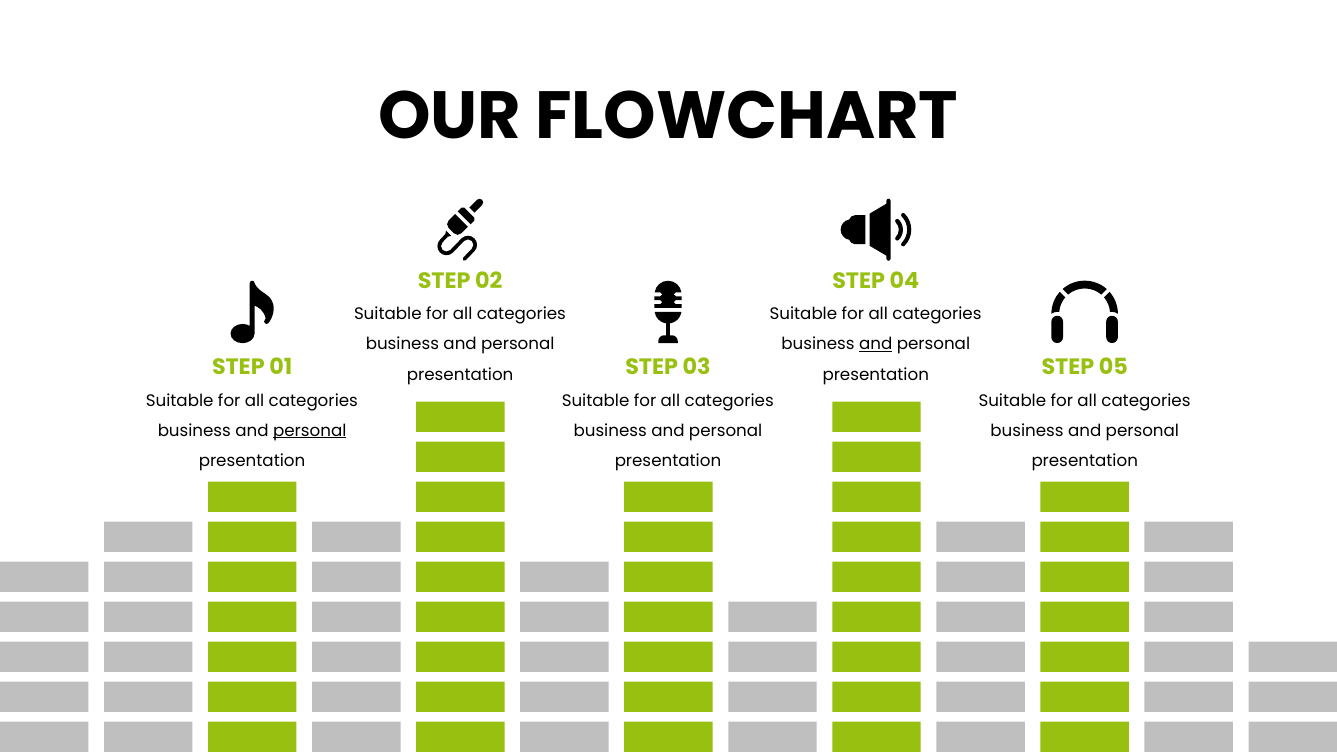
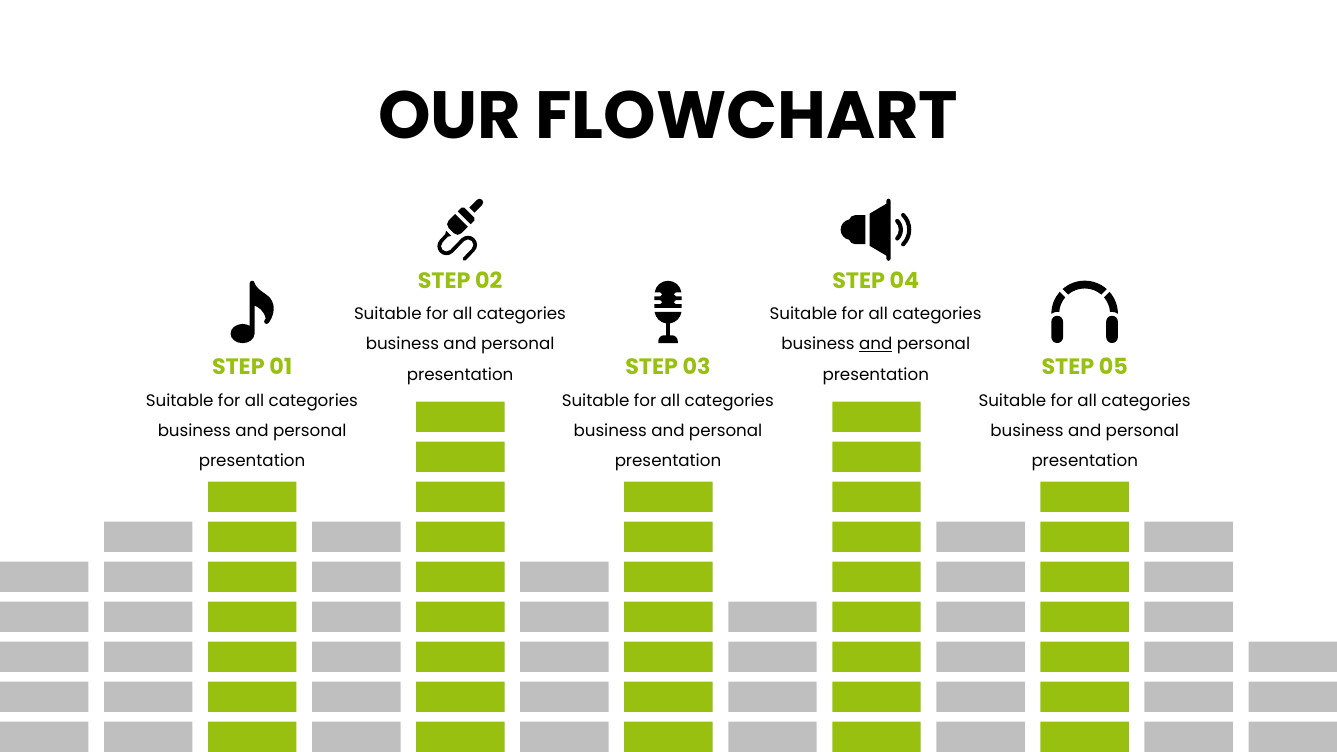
personal underline: present -> none (310, 431)
